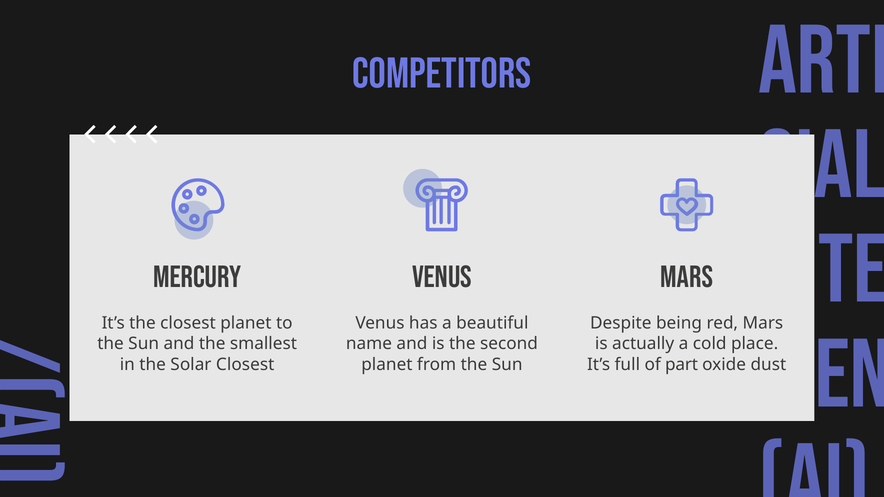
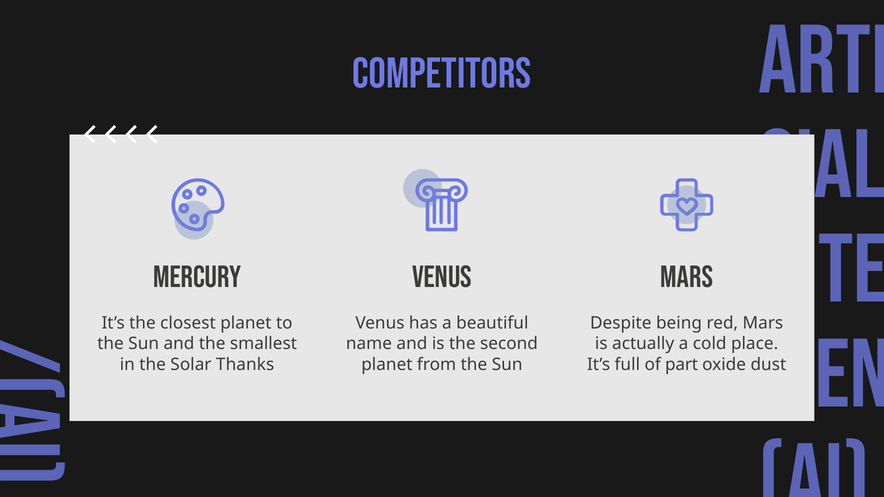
Solar Closest: Closest -> Thanks (245, 365)
